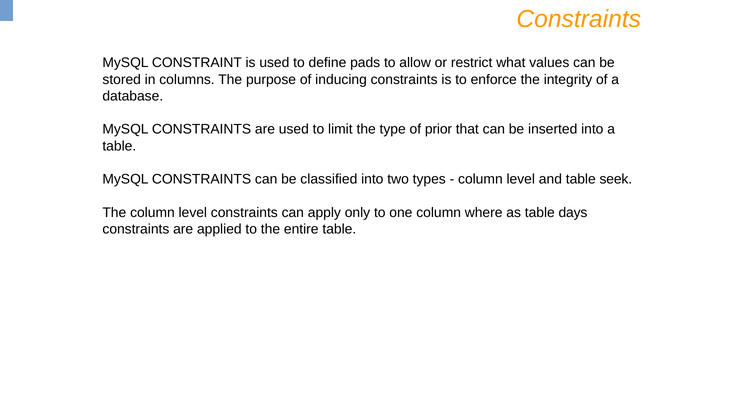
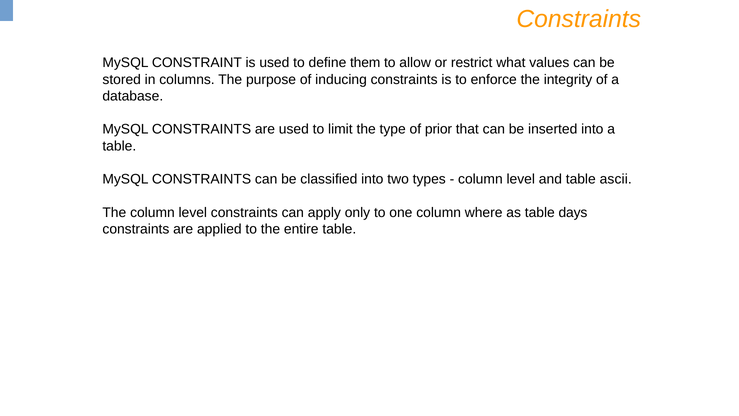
pads: pads -> them (365, 63)
seek: seek -> ascii (616, 179)
